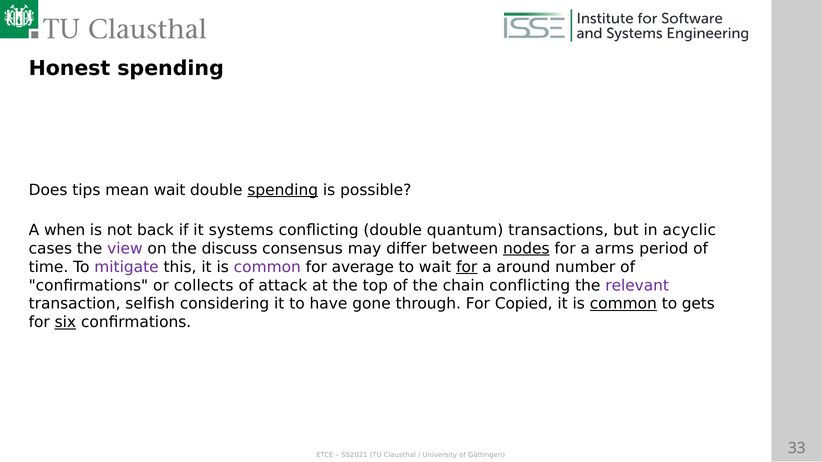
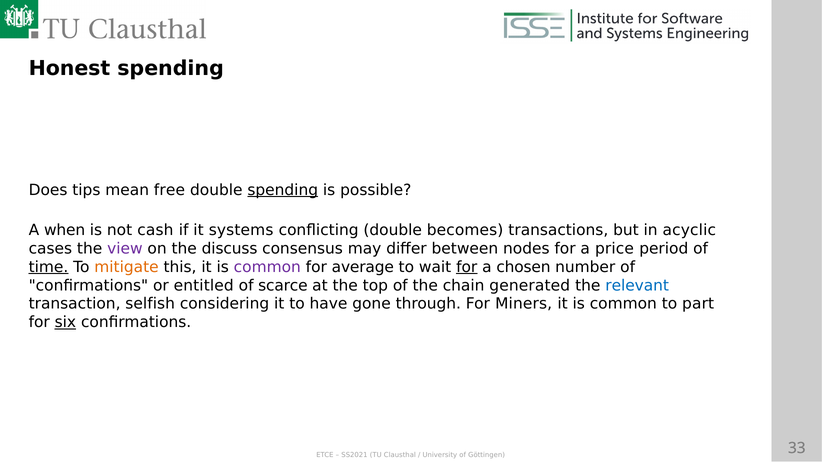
mean wait: wait -> free (169, 190)
back: back -> cash (155, 230)
quantum: quantum -> becomes (465, 230)
nodes underline: present -> none (526, 249)
arms: arms -> price (614, 249)
time underline: none -> present (48, 267)
mitigate colour: purple -> orange (126, 267)
around: around -> chosen (523, 267)
collects: collects -> entitled (204, 286)
attack: attack -> scarce (283, 286)
chain conflicting: conflicting -> generated (530, 286)
relevant colour: purple -> blue (637, 286)
Copied: Copied -> Miners (524, 304)
common underline: present -> none (623, 304)
gets: gets -> part (698, 304)
